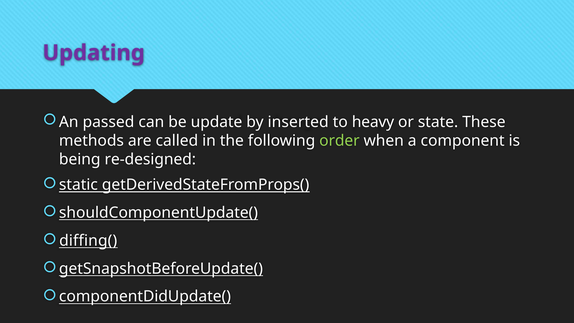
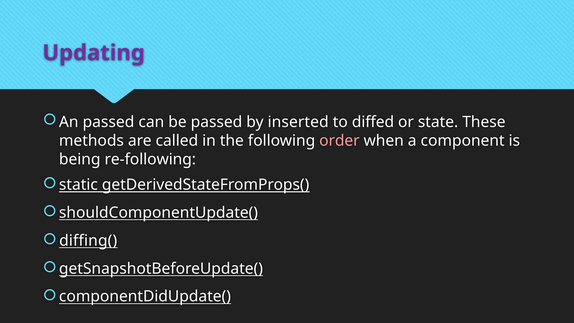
be update: update -> passed (216, 122)
heavy: heavy -> diffed (373, 122)
order colour: light green -> pink (339, 141)
re-designed: re-designed -> re-following (150, 159)
